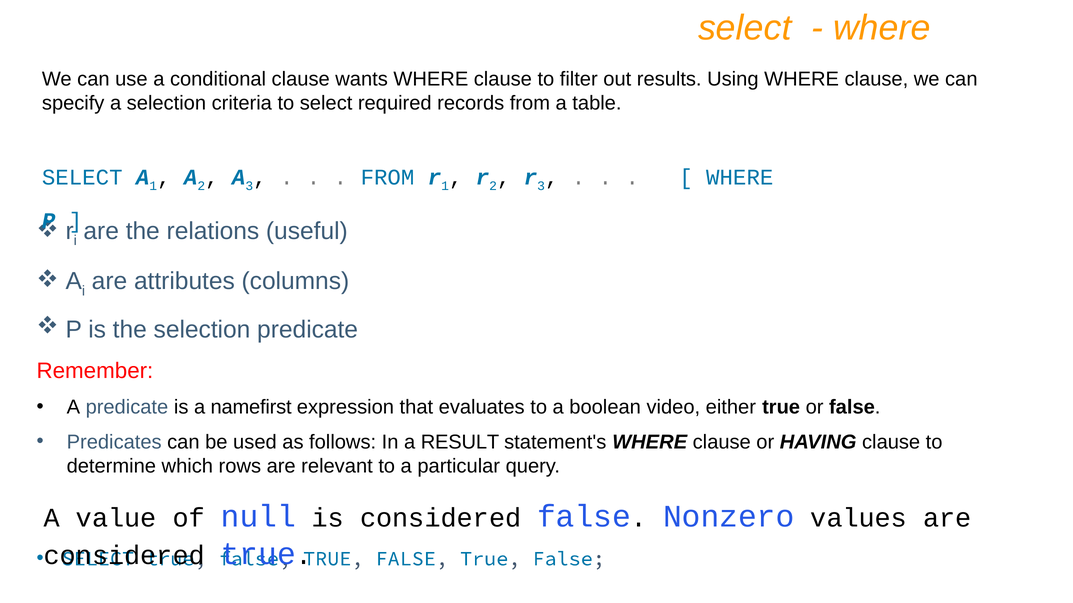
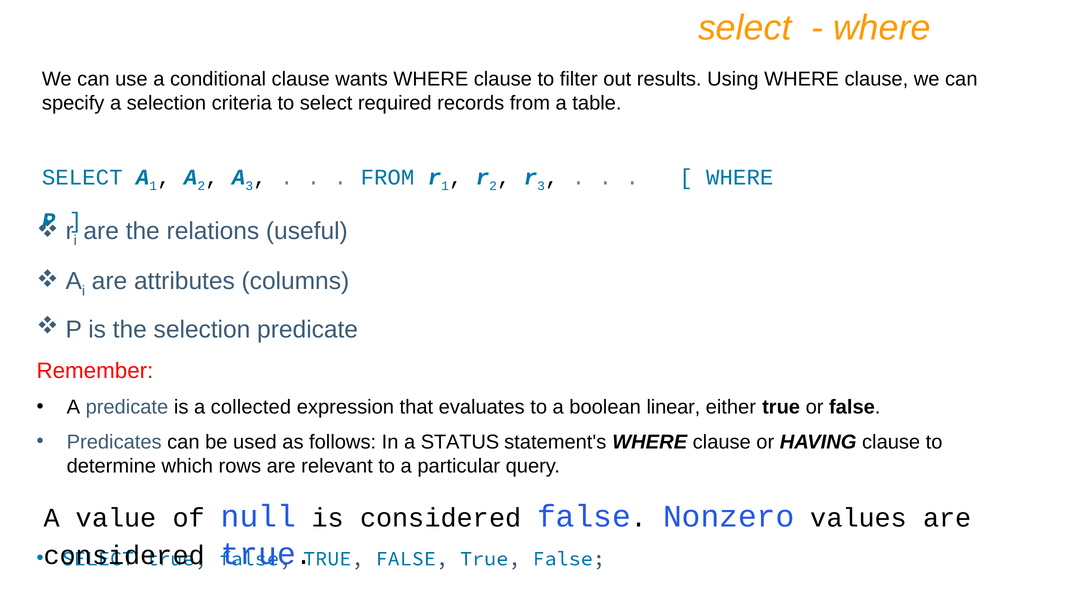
namefirst: namefirst -> collected (251, 407)
video: video -> linear (673, 407)
RESULT: RESULT -> STATUS (460, 442)
